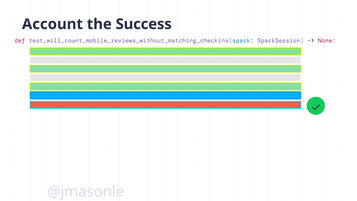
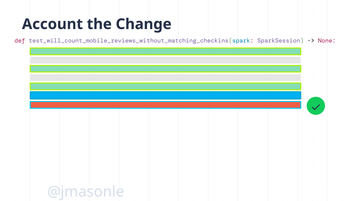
Success: Success -> Change (144, 24)
